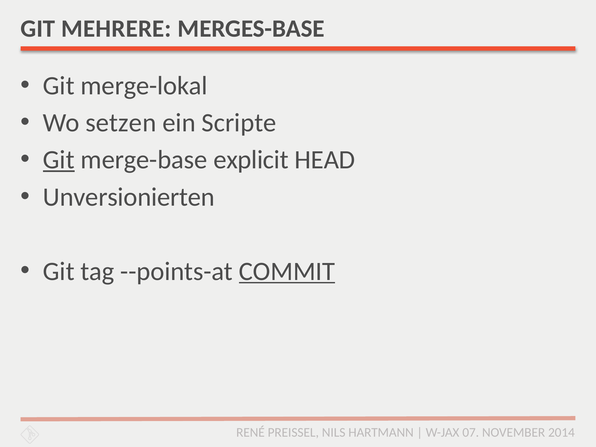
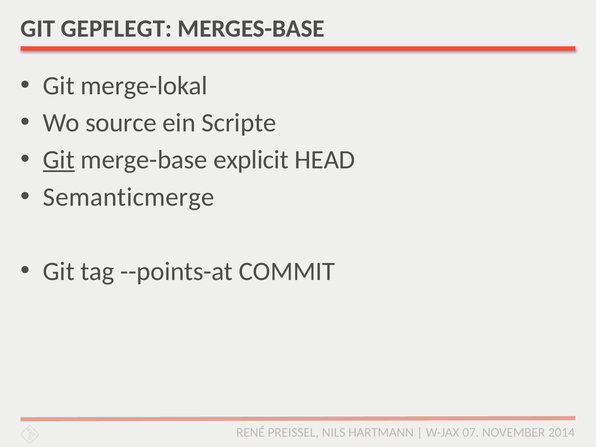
MEHRERE: MEHRERE -> GEPFLEGT (116, 29)
setzen: setzen -> source (121, 123)
Unversionierten: Unversionierten -> Semanticmerge (129, 197)
COMMIT underline: present -> none (287, 271)
